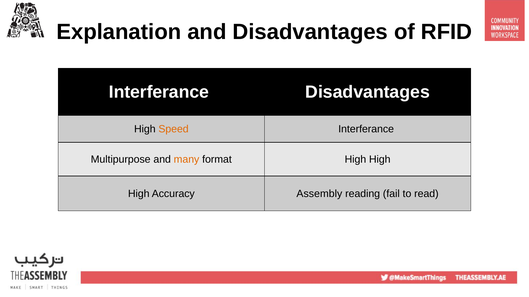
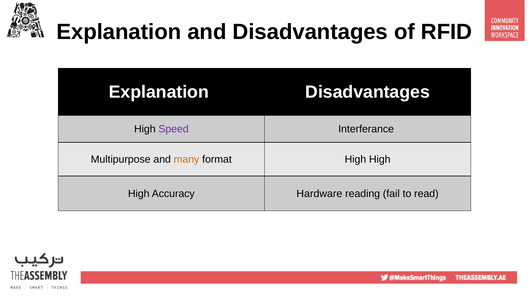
Interferance: Interferance -> Explanation (159, 92)
Speed colour: orange -> purple (174, 129)
Assembly: Assembly -> Hardware (319, 194)
